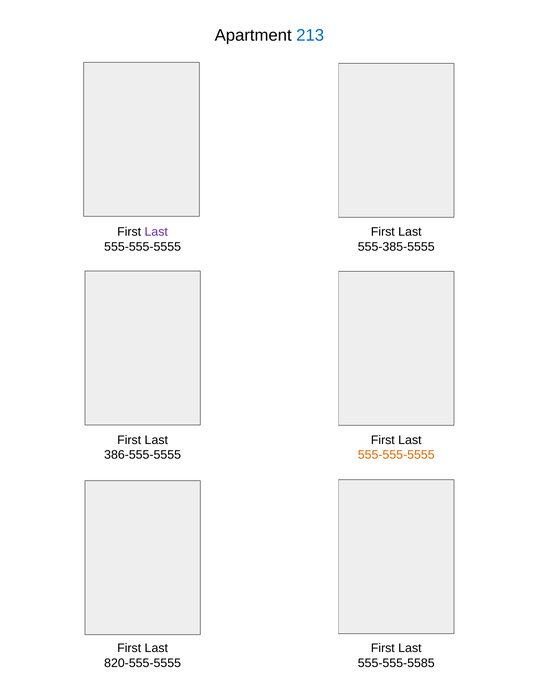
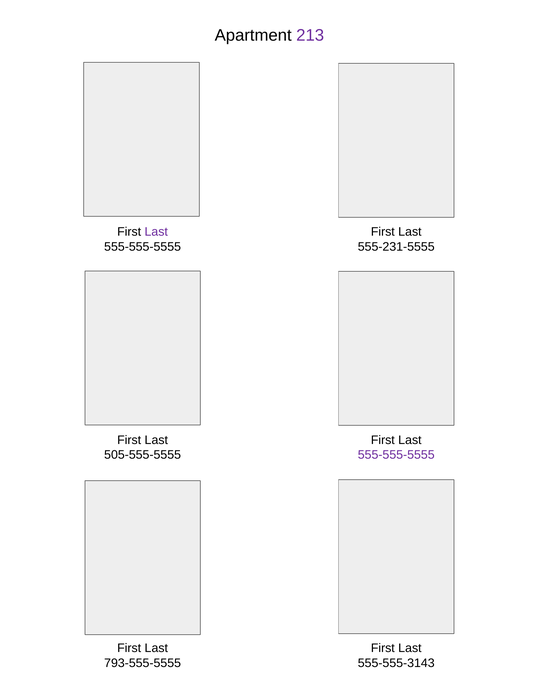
213 colour: blue -> purple (310, 35)
555-385-5555: 555-385-5555 -> 555-231-5555 (396, 247)
386-555-5555: 386-555-5555 -> 505-555-5555 (143, 455)
555-555-5555 colour: orange -> purple (396, 455)
820-555-5555: 820-555-5555 -> 793-555-5555 (143, 664)
555-555-5585: 555-555-5585 -> 555-555-3143 (396, 664)
